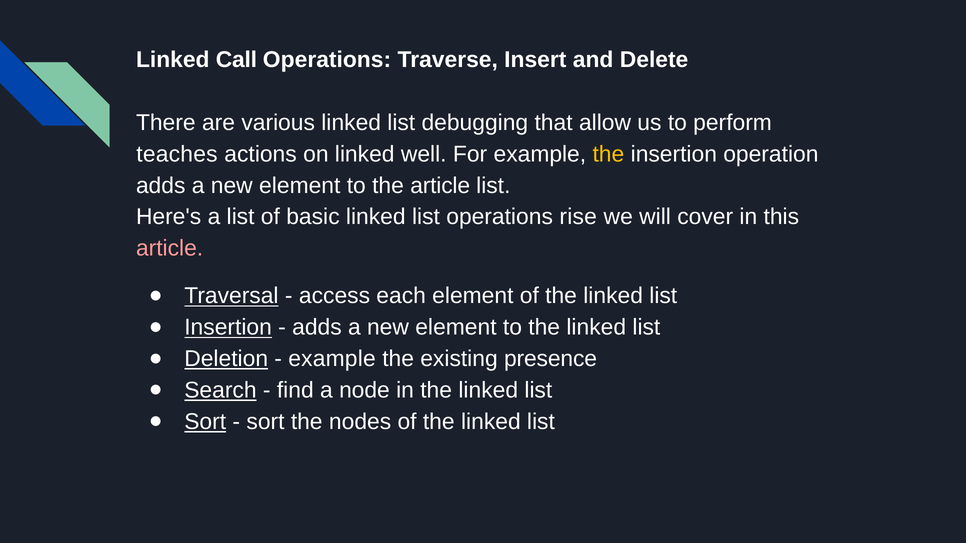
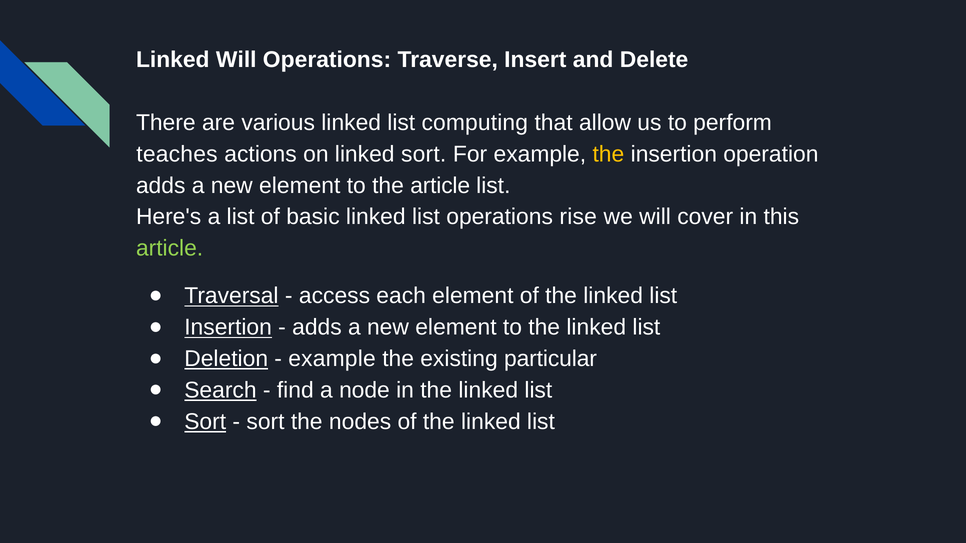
Linked Call: Call -> Will (236, 60)
debugging: debugging -> computing (475, 123)
linked well: well -> sort (424, 154)
article colour: pink -> light green (170, 249)
presence: presence -> particular (550, 359)
